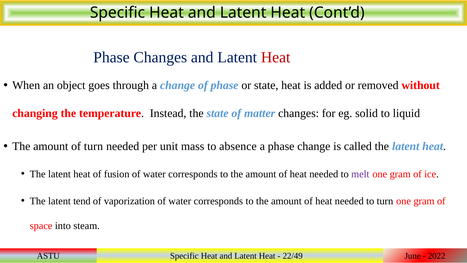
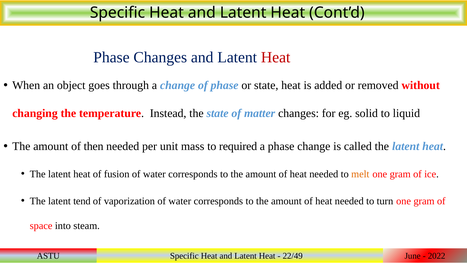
of turn: turn -> then (94, 146)
absence: absence -> required (238, 146)
melt colour: purple -> orange (360, 174)
